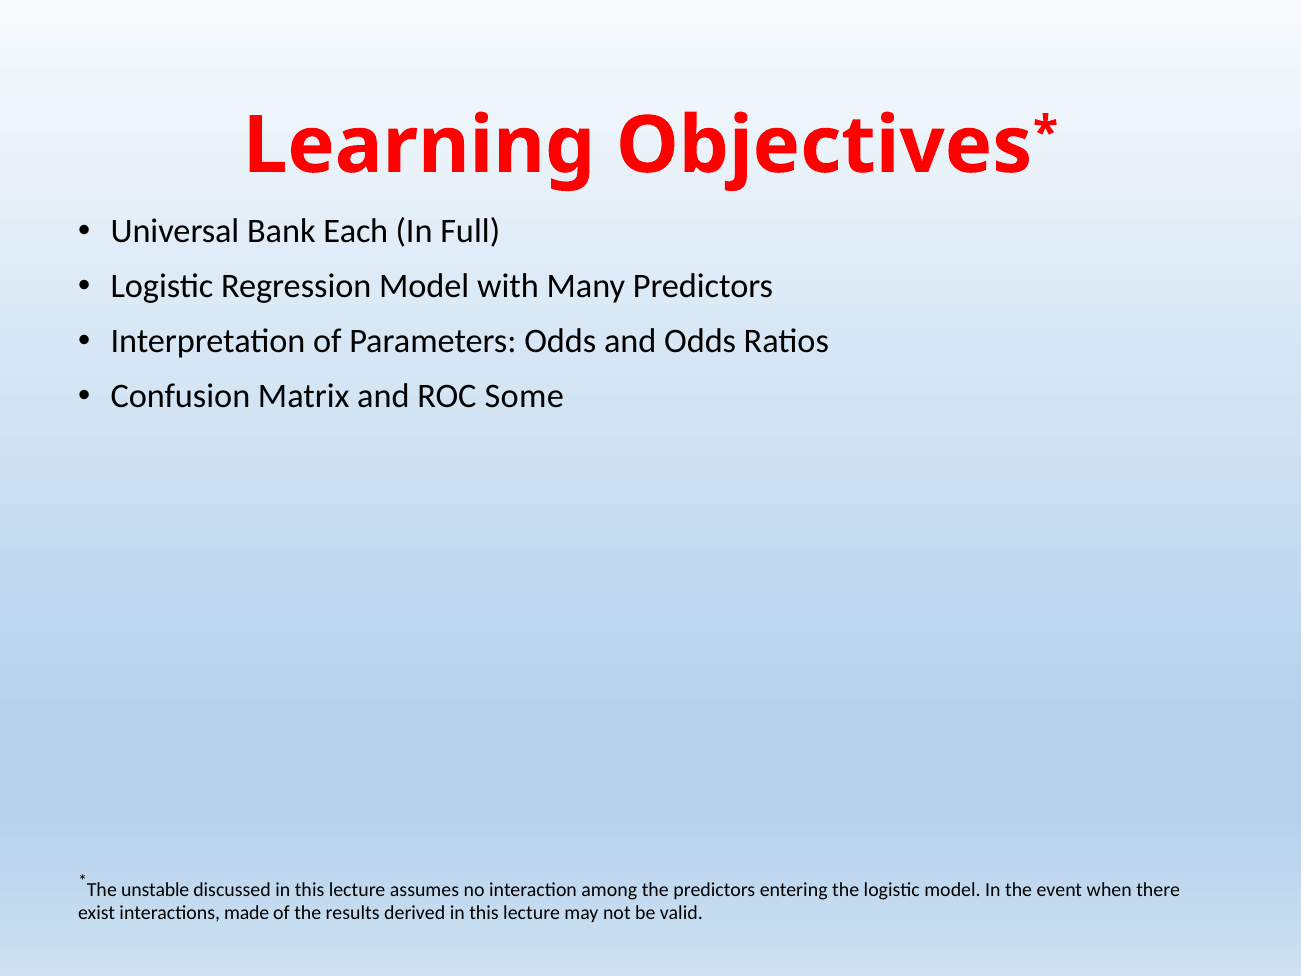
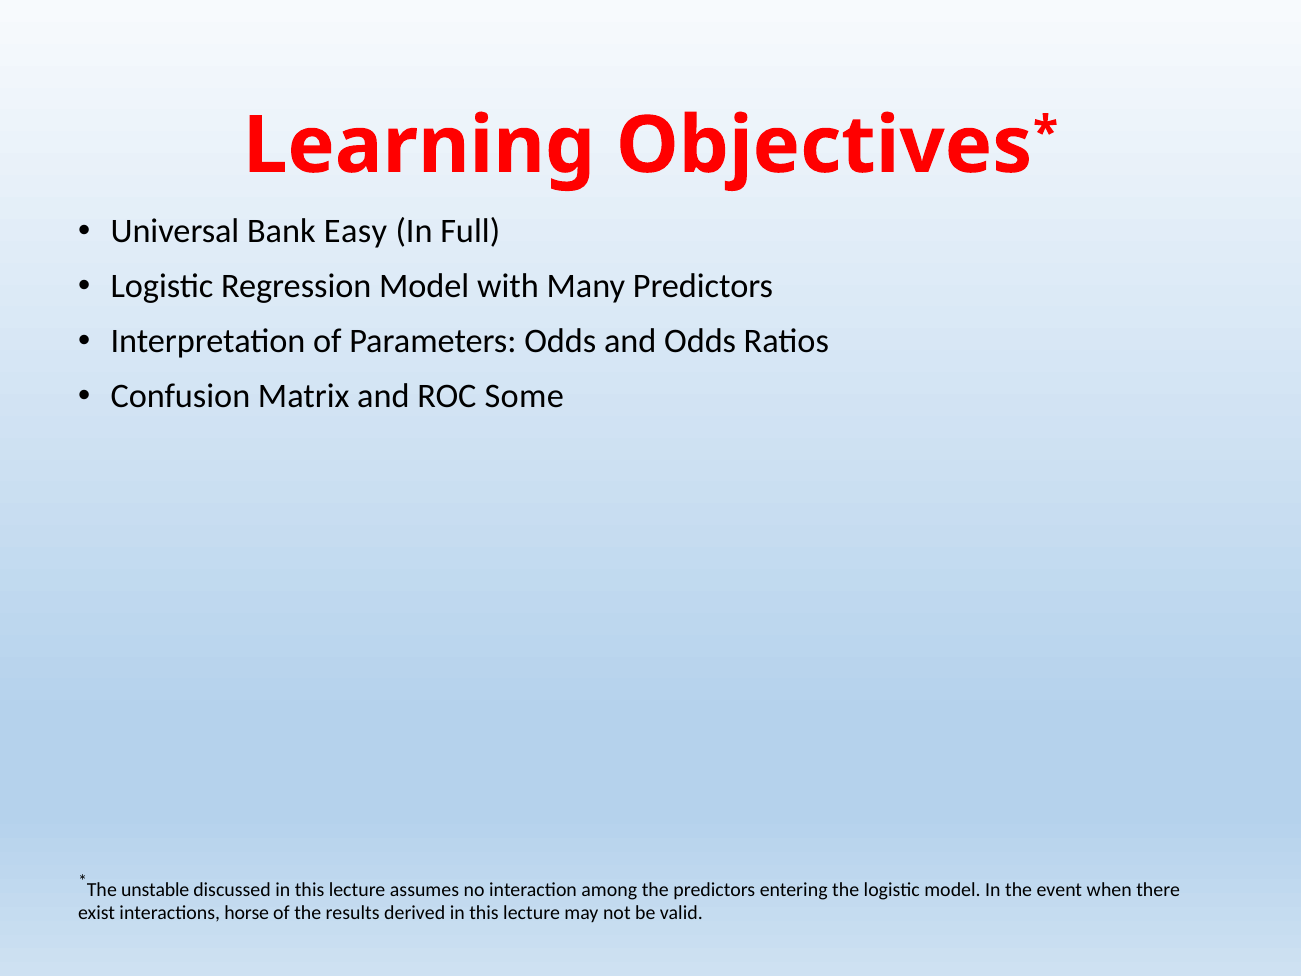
Each: Each -> Easy (356, 231)
made: made -> horse (247, 913)
